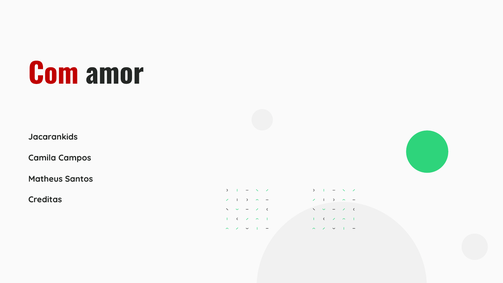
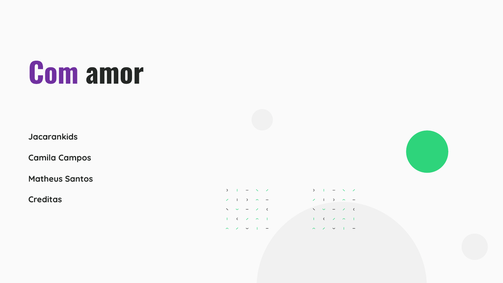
Com colour: red -> purple (53, 74)
